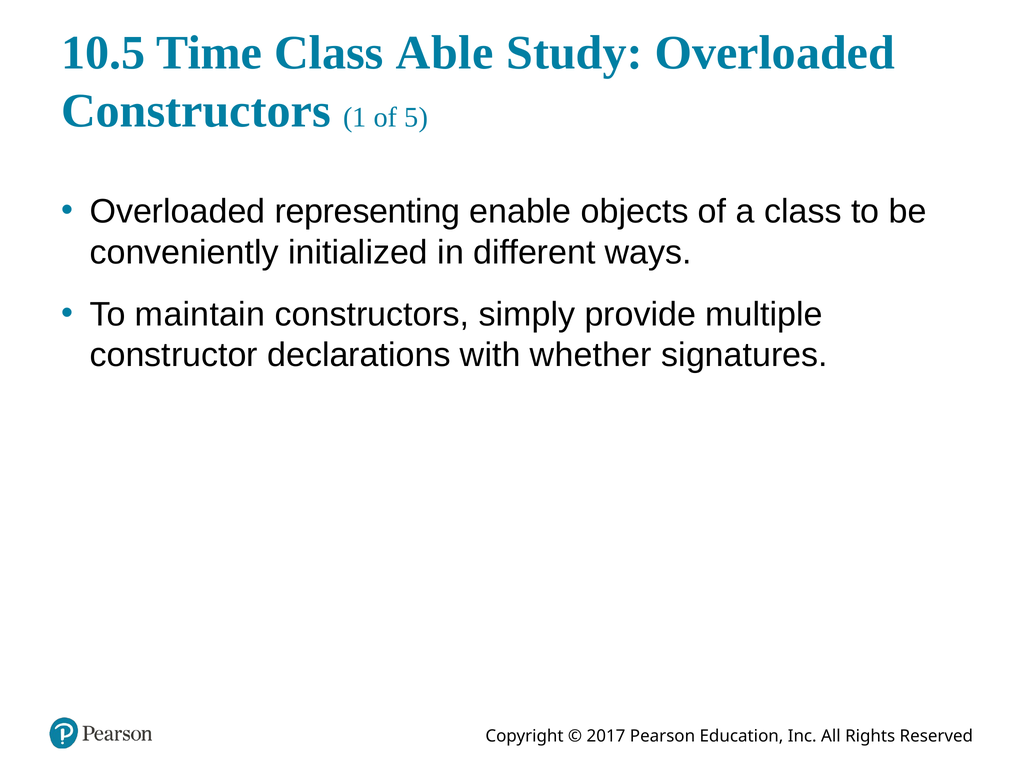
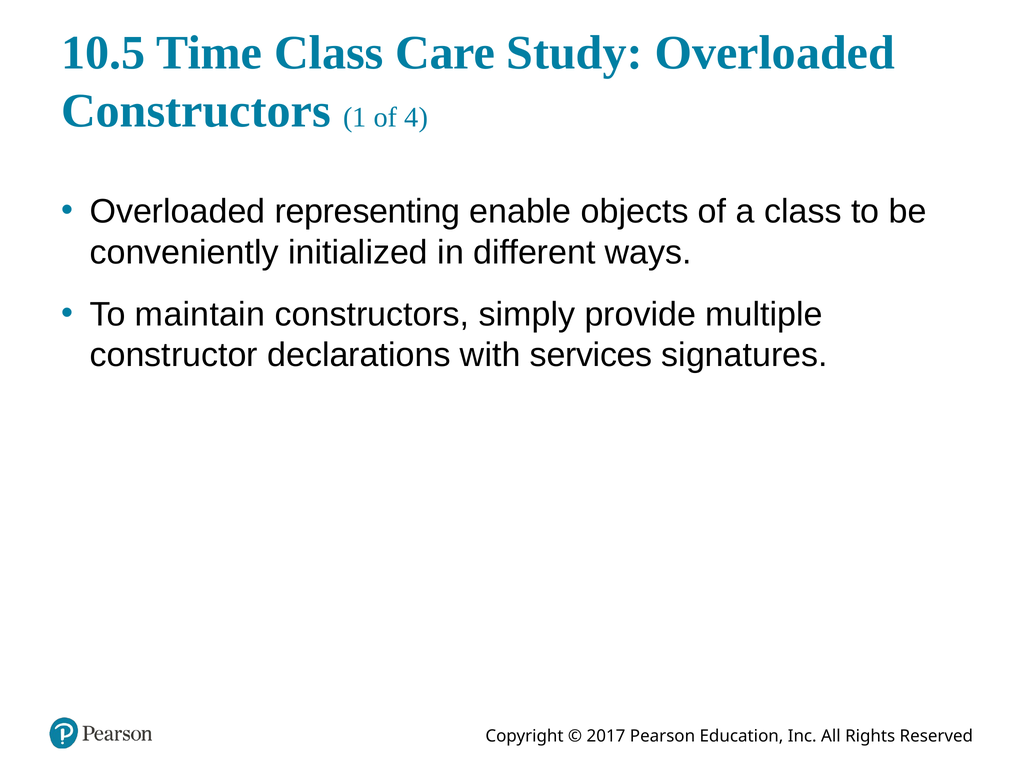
Able: Able -> Care (445, 53)
5: 5 -> 4 (416, 117)
whether: whether -> services (591, 355)
